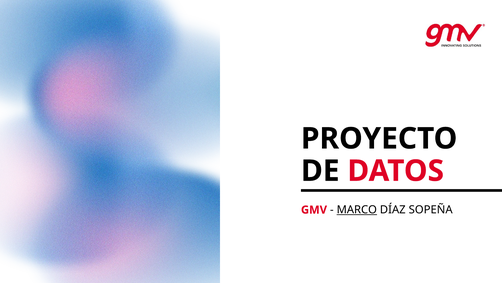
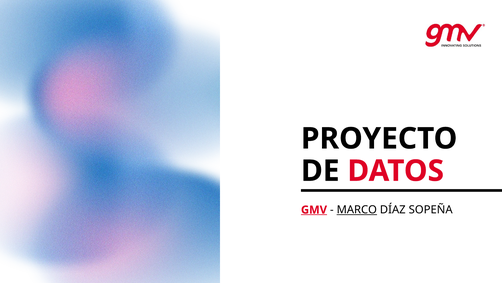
GMV underline: none -> present (314, 209)
